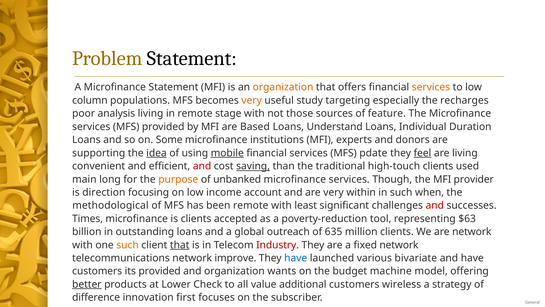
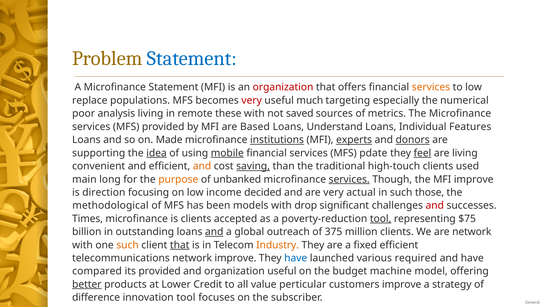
Statement colour: black -> blue (192, 58)
organization colour: orange -> red (283, 87)
column: column -> replace (90, 100)
very colour: orange -> red (252, 100)
study: study -> much (310, 100)
recharges: recharges -> numerical (464, 100)
stage: stage -> these (228, 113)
those: those -> saved (300, 113)
feature: feature -> metrics (387, 113)
Duration: Duration -> Features (470, 127)
Some: Some -> Made (169, 140)
institutions underline: none -> present (277, 140)
experts underline: none -> present (354, 140)
donors underline: none -> present (413, 140)
and colour: red -> orange (202, 166)
services underline: none -> present (349, 179)
MFI provider: provider -> improve (474, 179)
account: account -> decided (263, 192)
within: within -> actual (361, 192)
when: when -> those (430, 192)
been remote: remote -> models (251, 205)
least: least -> drop (306, 205)
tool underline: none -> present (381, 218)
$63: $63 -> $75 (467, 218)
and underline: none -> present (214, 232)
635: 635 -> 375 (334, 232)
Industry colour: red -> orange (278, 245)
fixed network: network -> efficient (399, 245)
bivariate: bivariate -> required (416, 258)
customers: customers -> compared (97, 271)
organization wants: wants -> useful (282, 271)
Check: Check -> Credit (208, 284)
additional: additional -> perticular (303, 284)
customers wireless: wireless -> improve (402, 284)
innovation first: first -> tool (186, 297)
